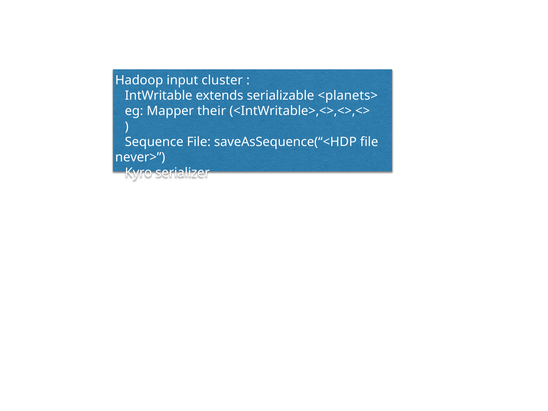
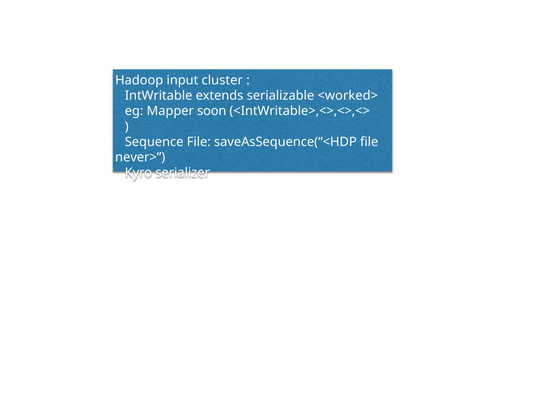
<planets>: <planets> -> <worked> (348, 96)
their: their -> soon (212, 111)
